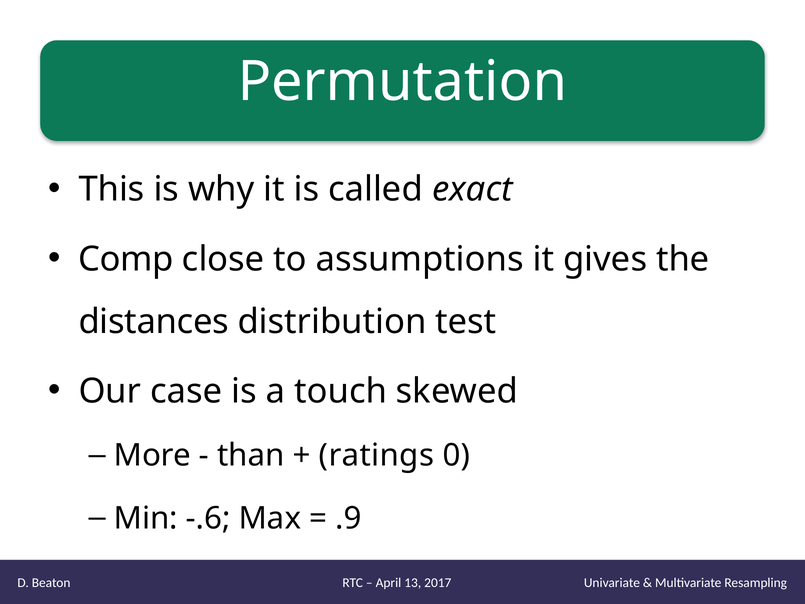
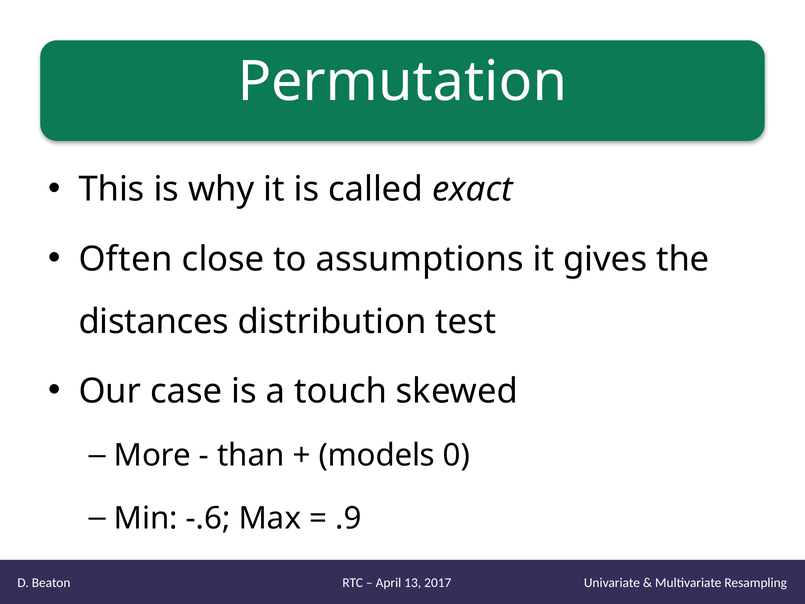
Comp: Comp -> Often (126, 259)
ratings: ratings -> models (377, 455)
